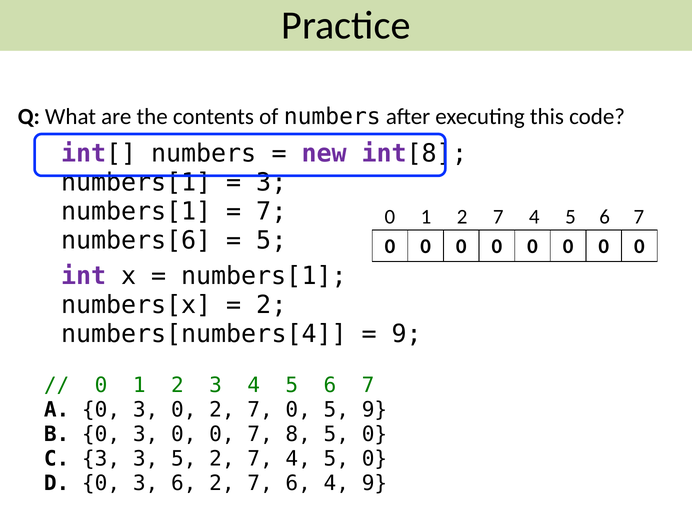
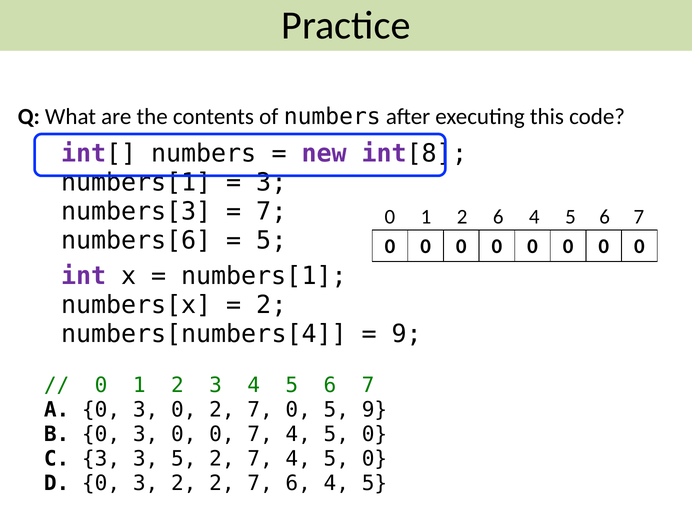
numbers[1: numbers[1 -> numbers[3 (136, 212)
1 2 7: 7 -> 6 (498, 217)
0 7 8: 8 -> 4 (298, 434)
3 6: 6 -> 2 (184, 483)
7 6 4 9: 9 -> 5 (374, 483)
